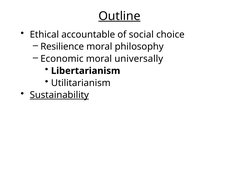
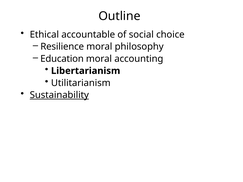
Outline underline: present -> none (119, 16)
Economic: Economic -> Education (62, 59)
universally: universally -> accounting (139, 59)
